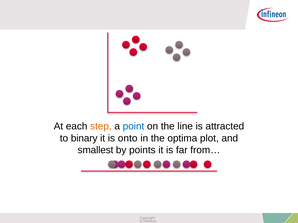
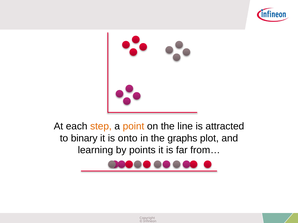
point colour: blue -> orange (133, 127)
optima: optima -> graphs (182, 139)
smallest: smallest -> learning (95, 150)
